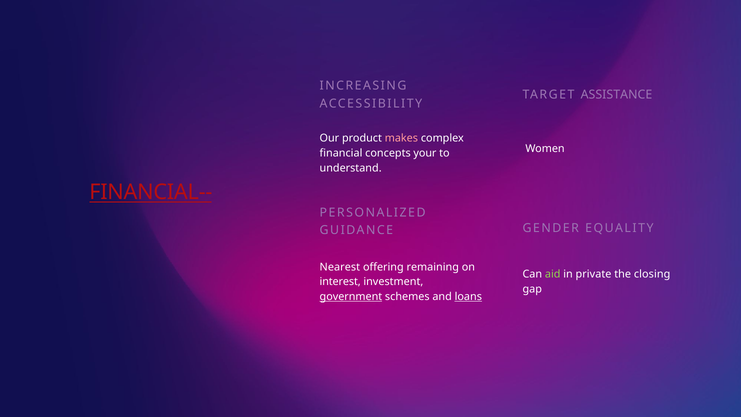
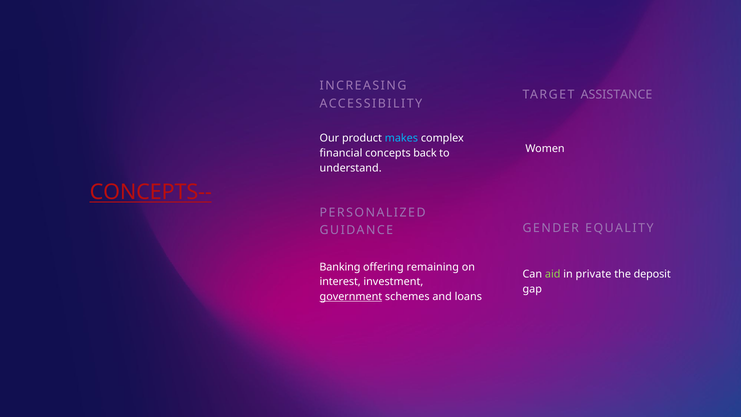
makes colour: pink -> light blue (401, 138)
your: your -> back (425, 153)
FINANCIAL--: FINANCIAL-- -> CONCEPTS-- (151, 192)
Nearest: Nearest -> Banking (340, 267)
closing: closing -> deposit (652, 274)
loans underline: present -> none (468, 297)
